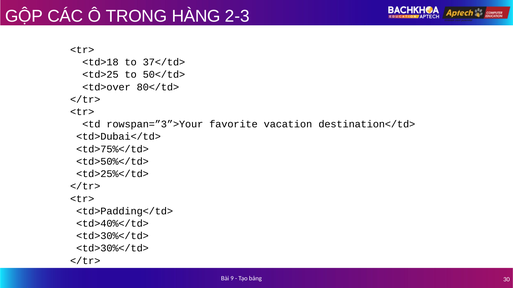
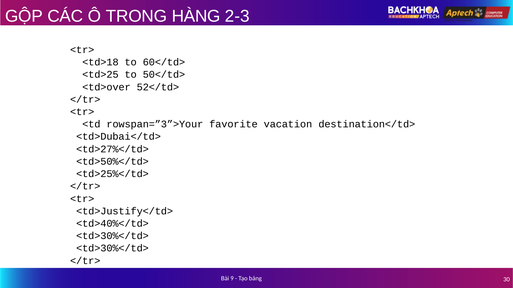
37</td>: 37</td> -> 60</td> (164, 62)
80</td>: 80</td> -> 52</td> (158, 87)
<td>75%</td>: <td>75%</td> -> <td>27%</td> (112, 149)
<td>Padding</td>: <td>Padding</td> -> <td>Justify</td> (125, 211)
